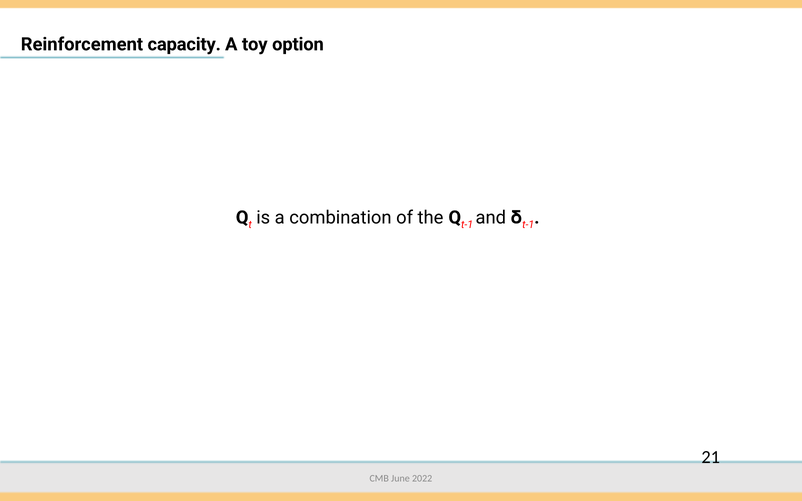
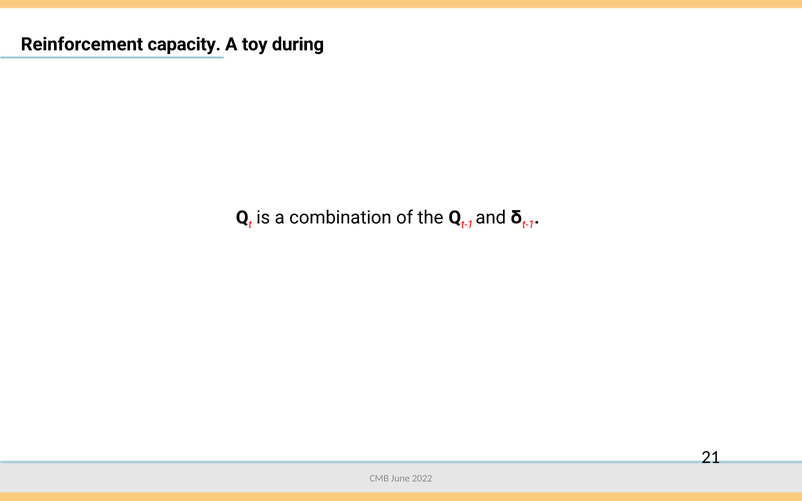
option: option -> during (298, 44)
